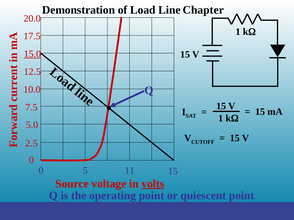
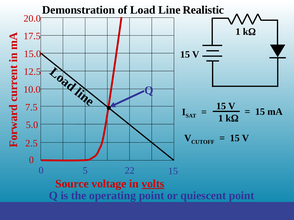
Chapter: Chapter -> Realistic (203, 10)
15.0 underline: present -> none (32, 54)
11: 11 -> 22 (130, 171)
